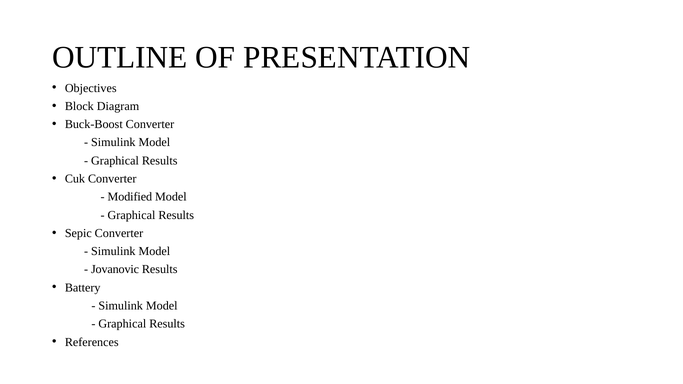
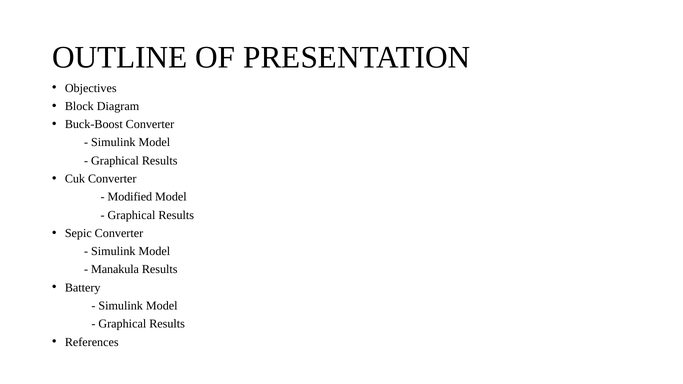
Jovanovic: Jovanovic -> Manakula (115, 270)
